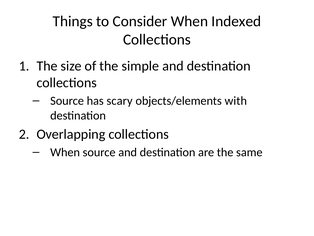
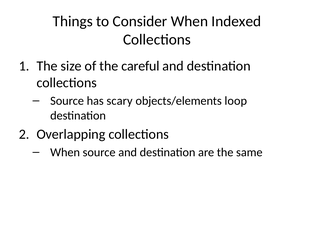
simple: simple -> careful (140, 66)
with: with -> loop (236, 101)
